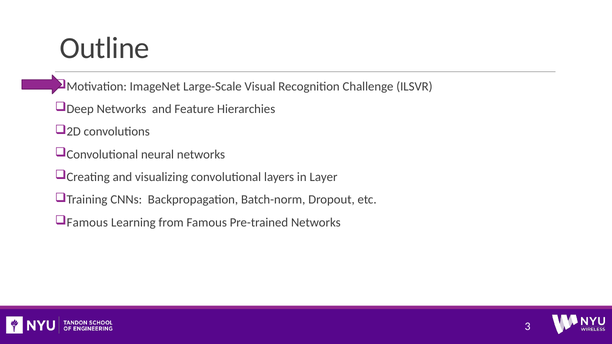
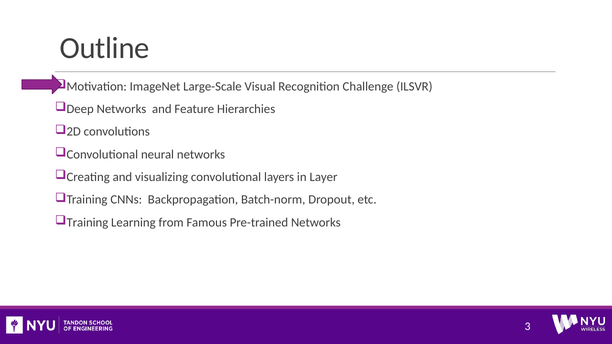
Famous: Famous -> Training (87, 223)
